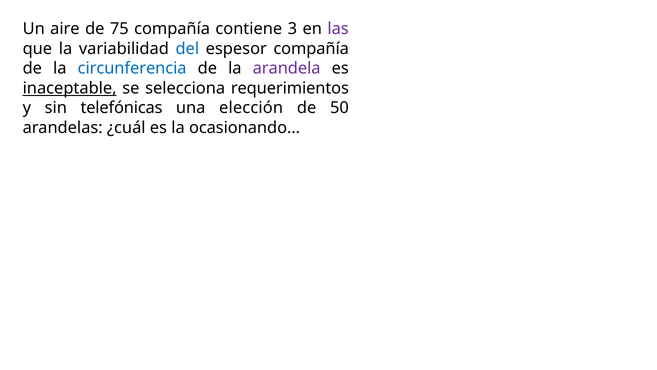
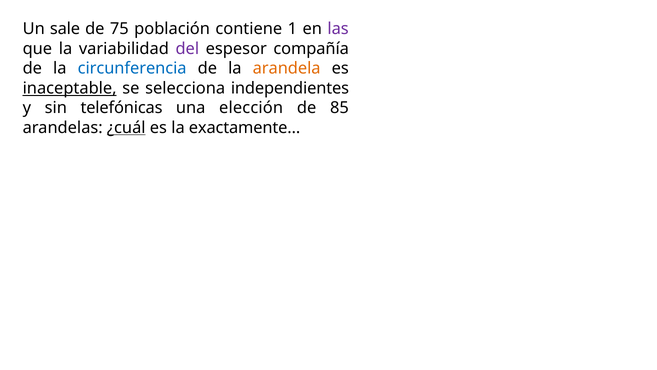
aire: aire -> sale (65, 29)
75 compañía: compañía -> población (172, 29)
3: 3 -> 1 (292, 29)
del colour: blue -> purple (187, 49)
arandela colour: purple -> orange (287, 68)
requerimientos: requerimientos -> independientes (290, 88)
50: 50 -> 85 (339, 108)
¿cuál underline: none -> present (126, 128)
ocasionando…: ocasionando… -> exactamente… (245, 128)
